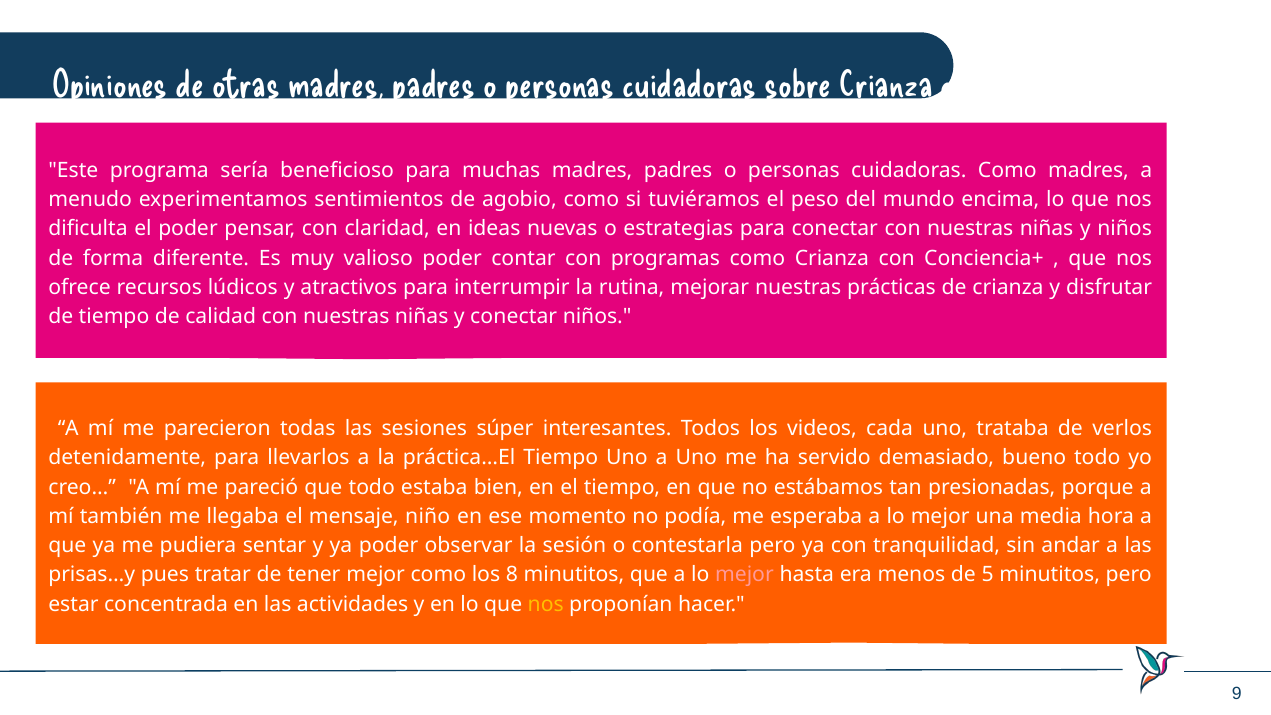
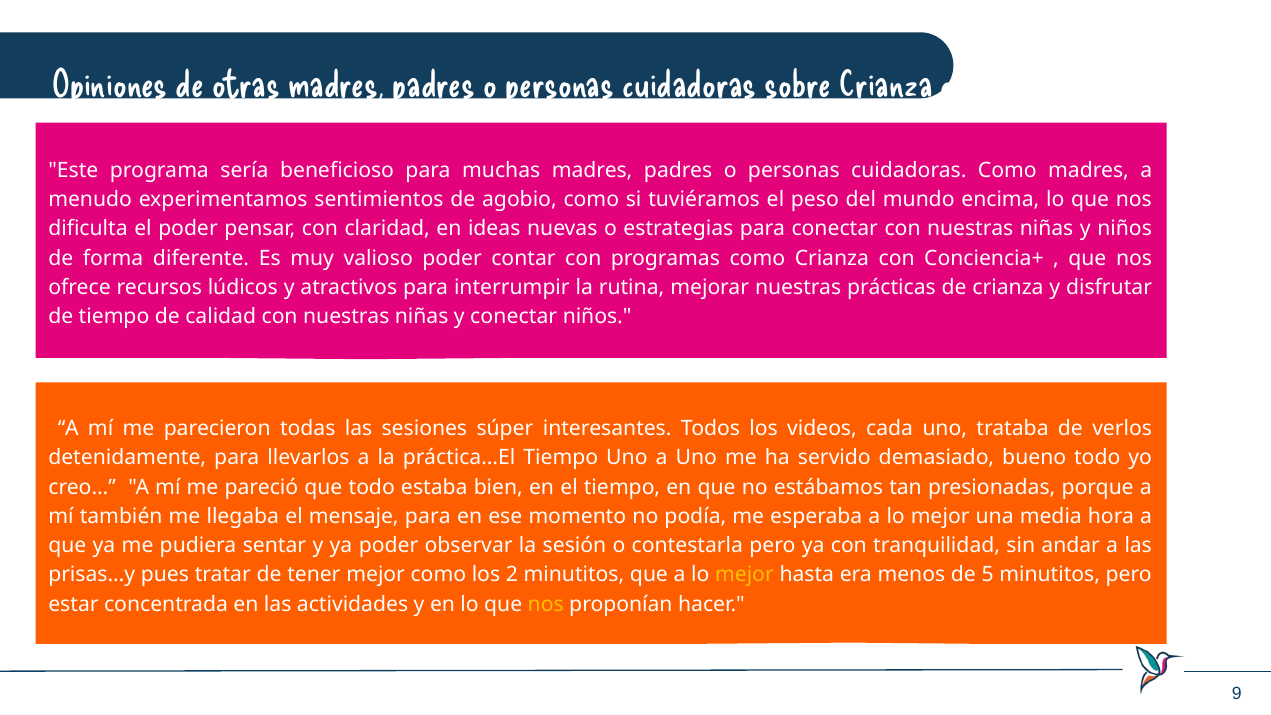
mensaje niño: niño -> para (428, 516)
8: 8 -> 2 (512, 575)
mejor colour: pink -> yellow (744, 575)
